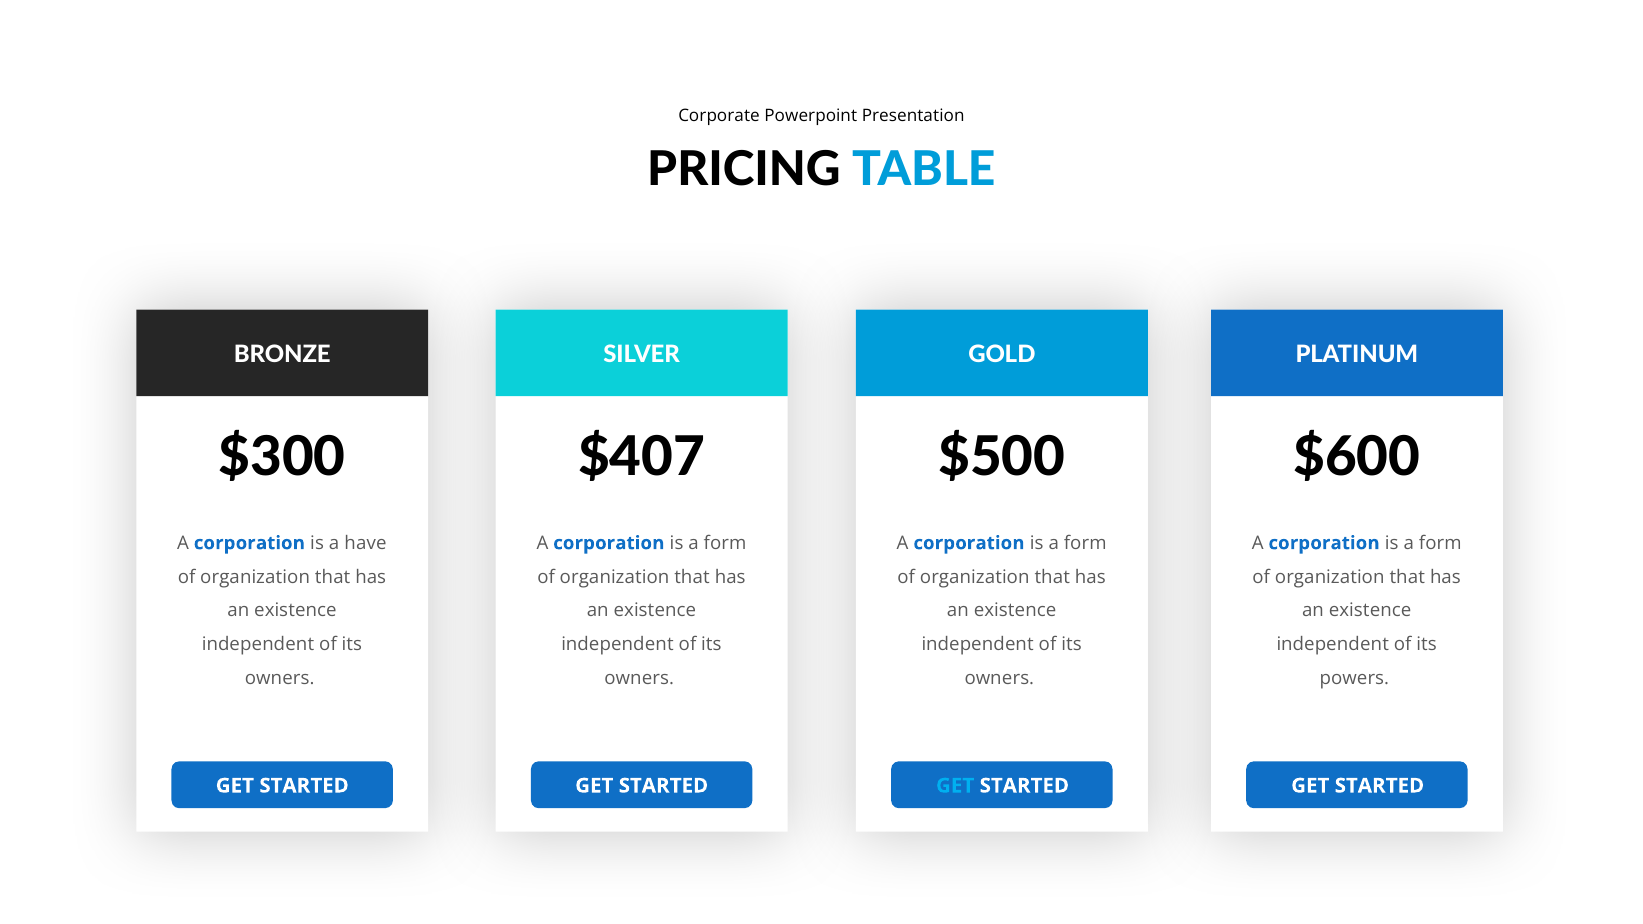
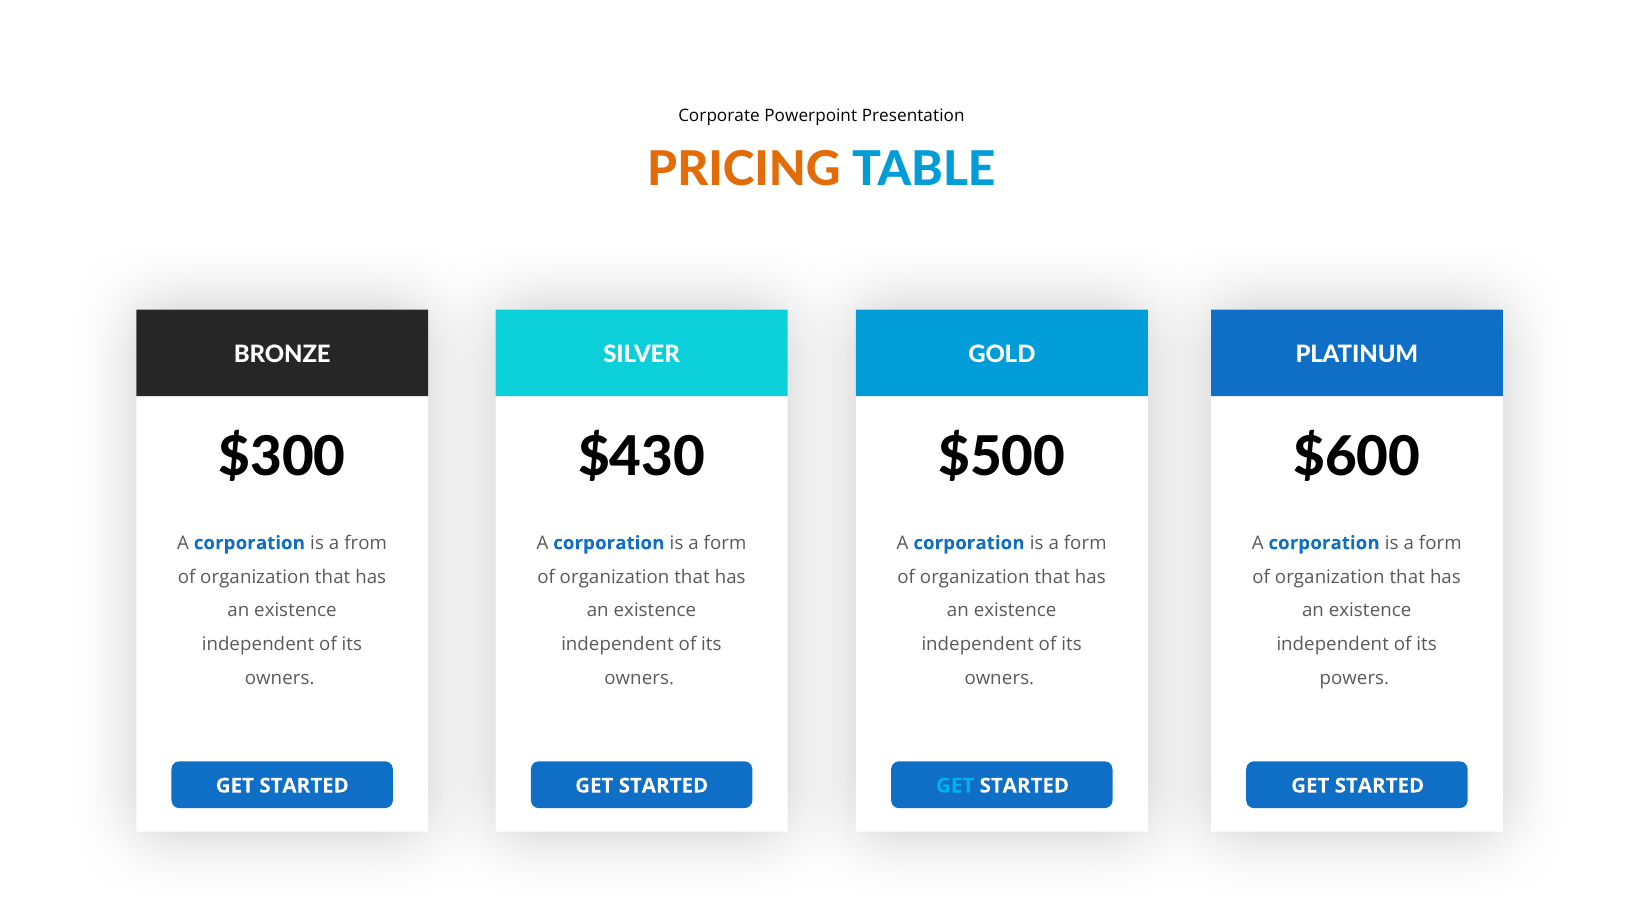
PRICING colour: black -> orange (744, 170)
$407: $407 -> $430 (642, 457)
have: have -> from (366, 543)
